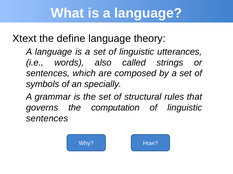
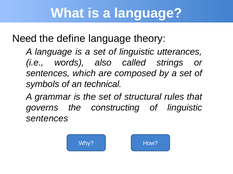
Xtext: Xtext -> Need (25, 39)
specially: specially -> technical (103, 85)
computation: computation -> constructing (115, 108)
